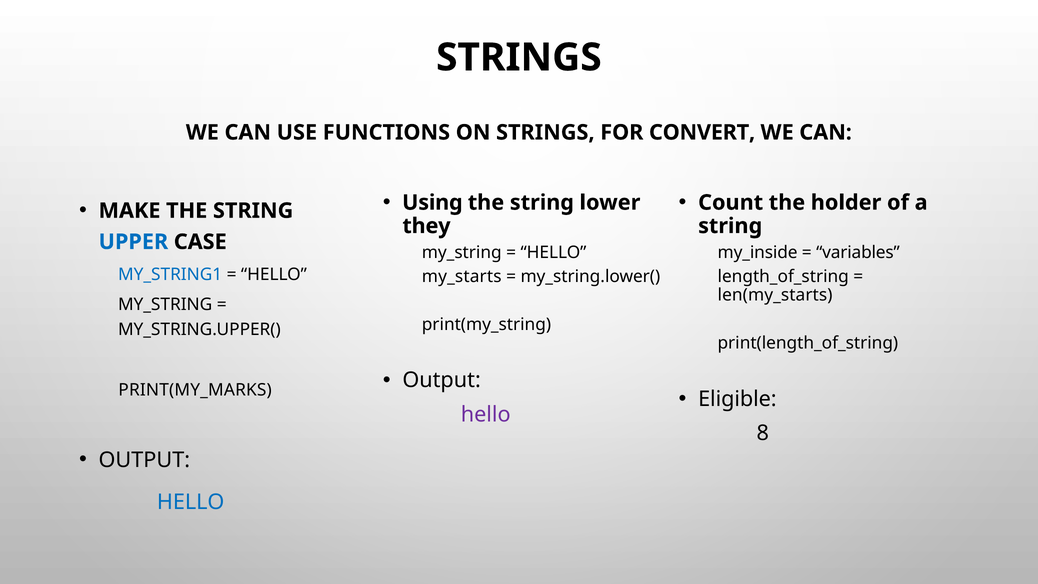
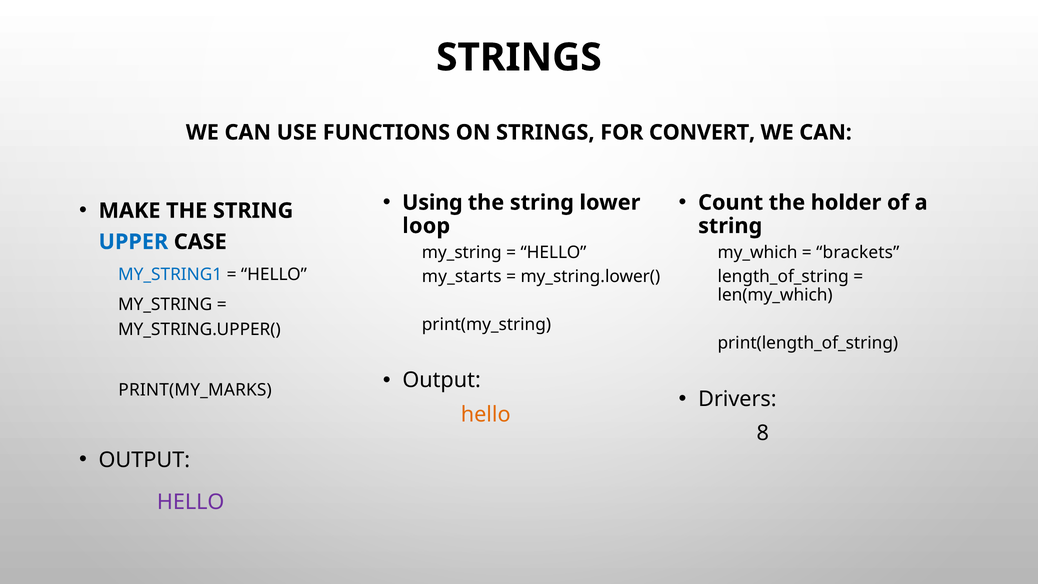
they: they -> loop (426, 226)
my_inside: my_inside -> my_which (758, 252)
variables: variables -> brackets (858, 252)
len(my_starts: len(my_starts -> len(my_which (775, 295)
Eligible: Eligible -> Drivers (737, 399)
hello colour: purple -> orange (486, 414)
HELLO colour: blue -> purple (191, 502)
